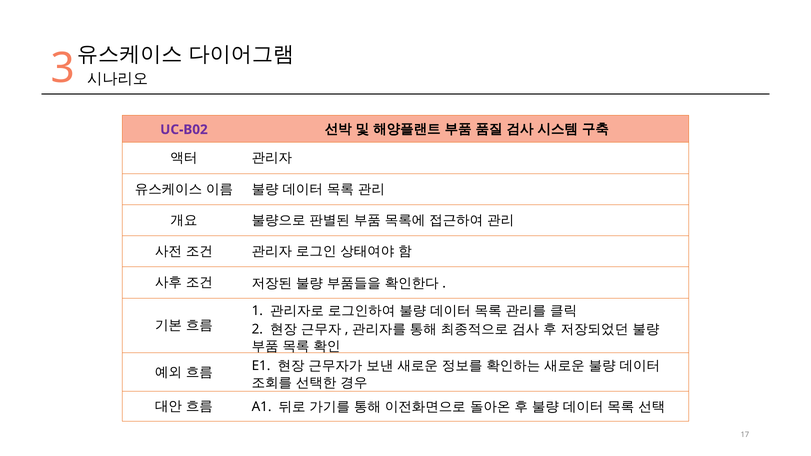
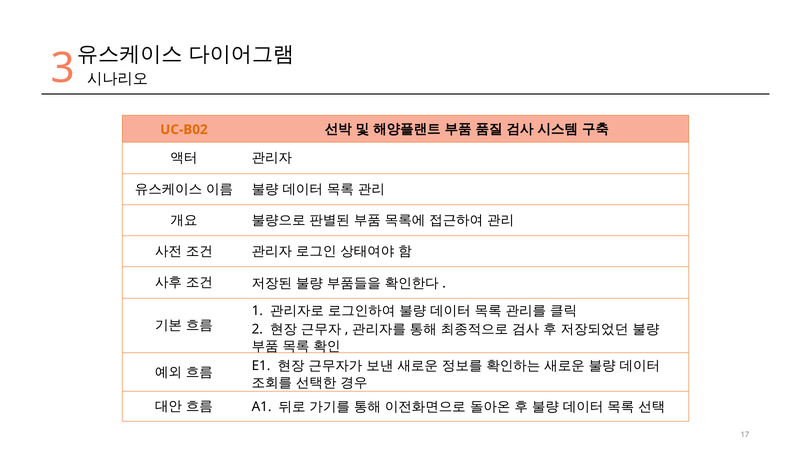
UC-B02 colour: purple -> orange (184, 130)
